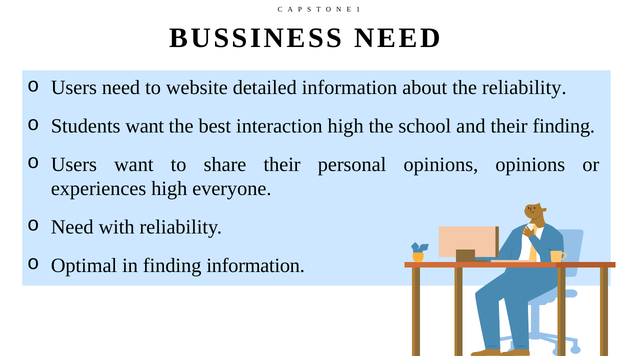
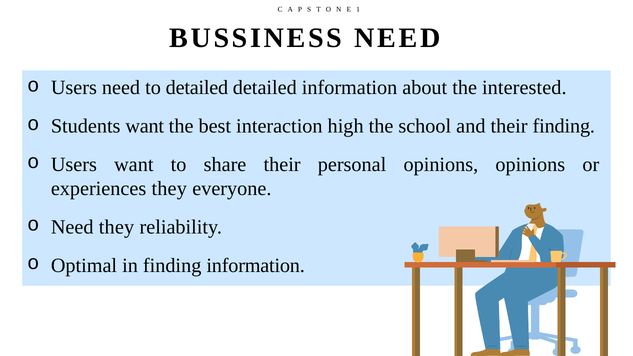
to website: website -> detailed (197, 88)
the reliability: reliability -> interested (524, 88)
experiences high: high -> they (169, 189)
Need with: with -> they (116, 227)
